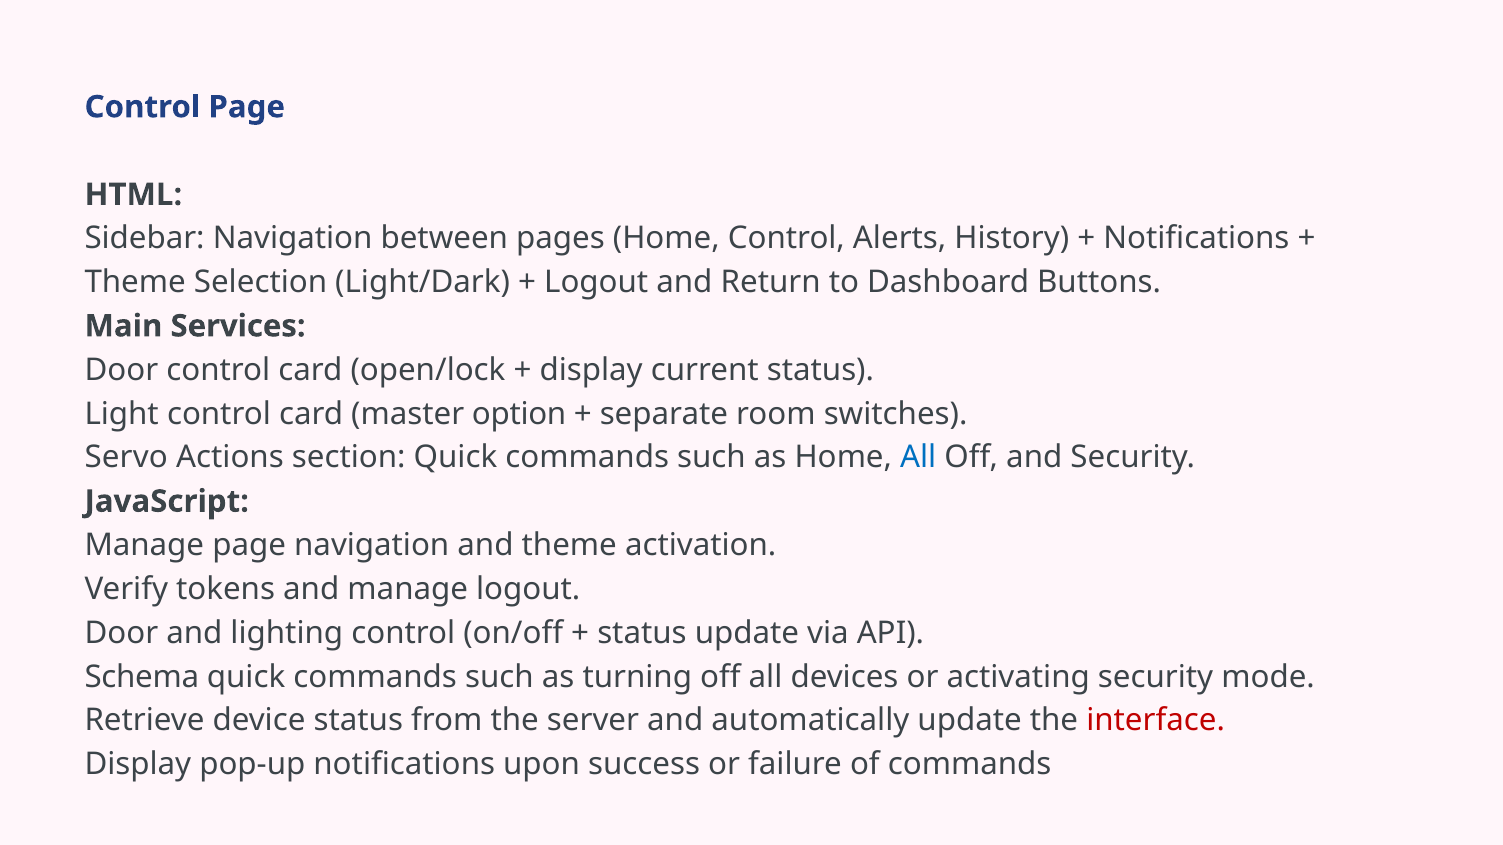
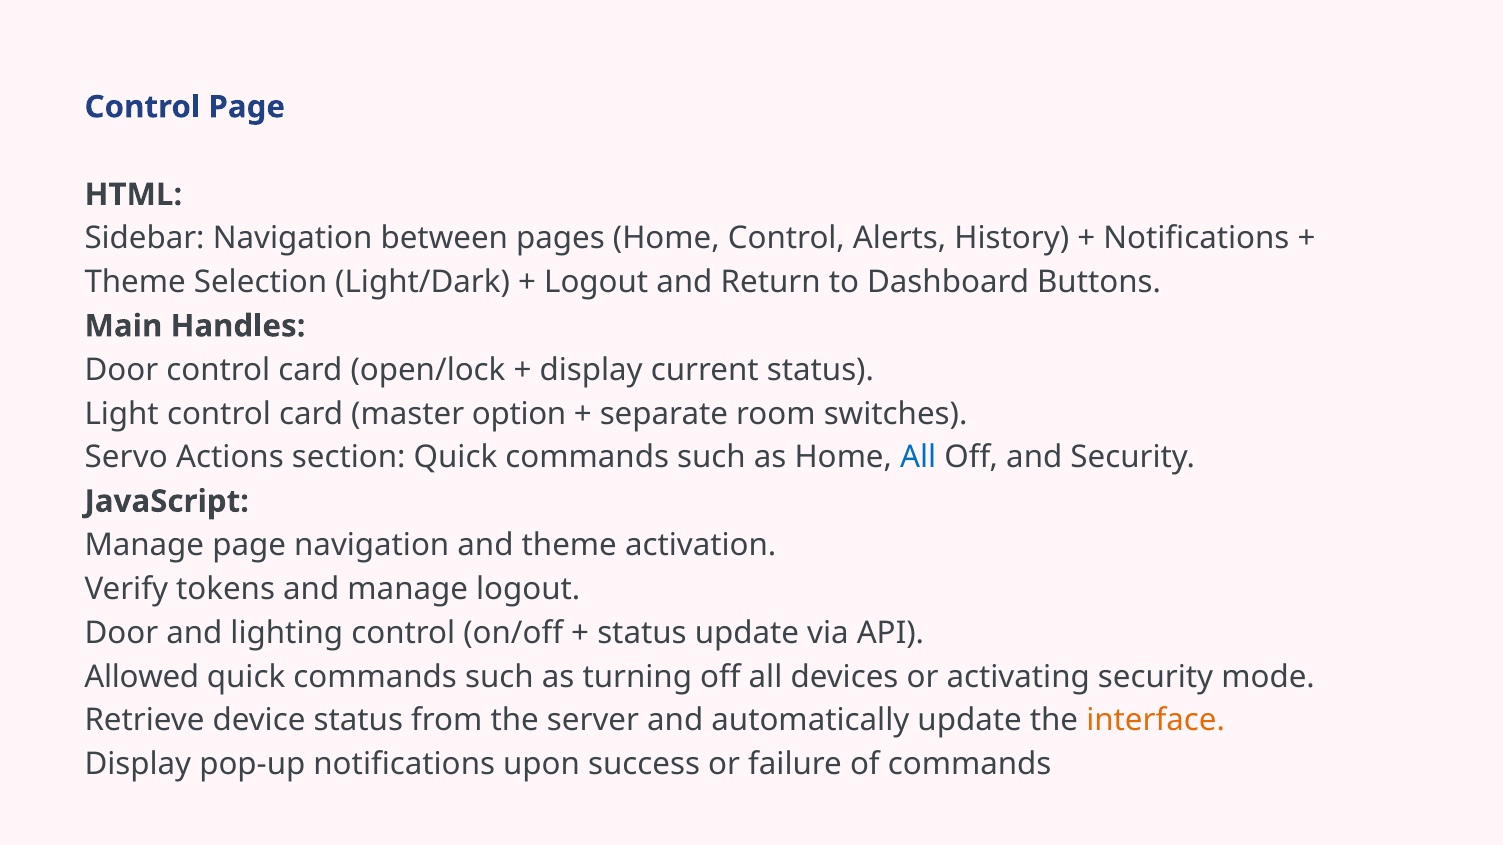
Services: Services -> Handles (238, 326)
Schema: Schema -> Allowed (142, 677)
interface colour: red -> orange (1156, 721)
